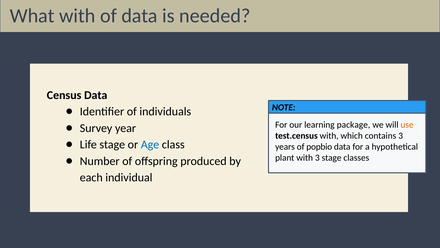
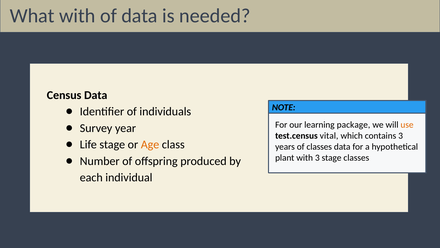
test.census with: with -> vital (329, 136)
Age colour: blue -> orange (150, 144)
of popbio: popbio -> classes (319, 147)
